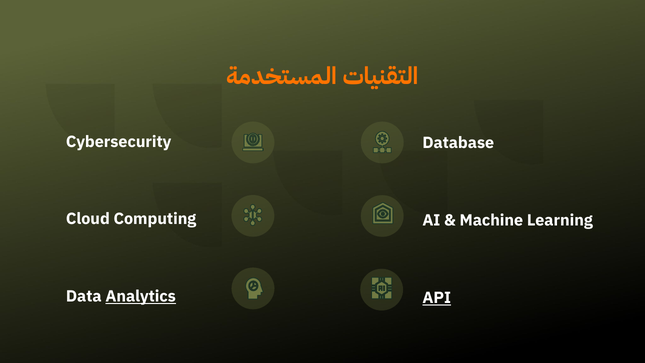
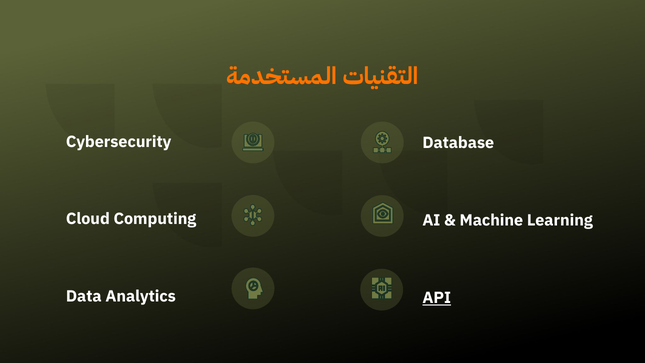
Analytics underline: present -> none (141, 296)
